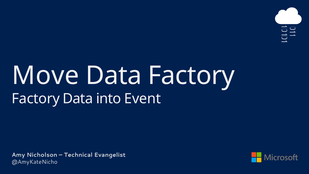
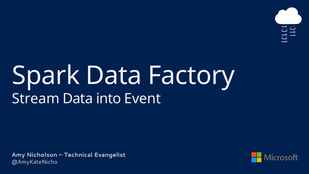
Move: Move -> Spark (46, 75)
Factory: Factory -> Stream (36, 99)
